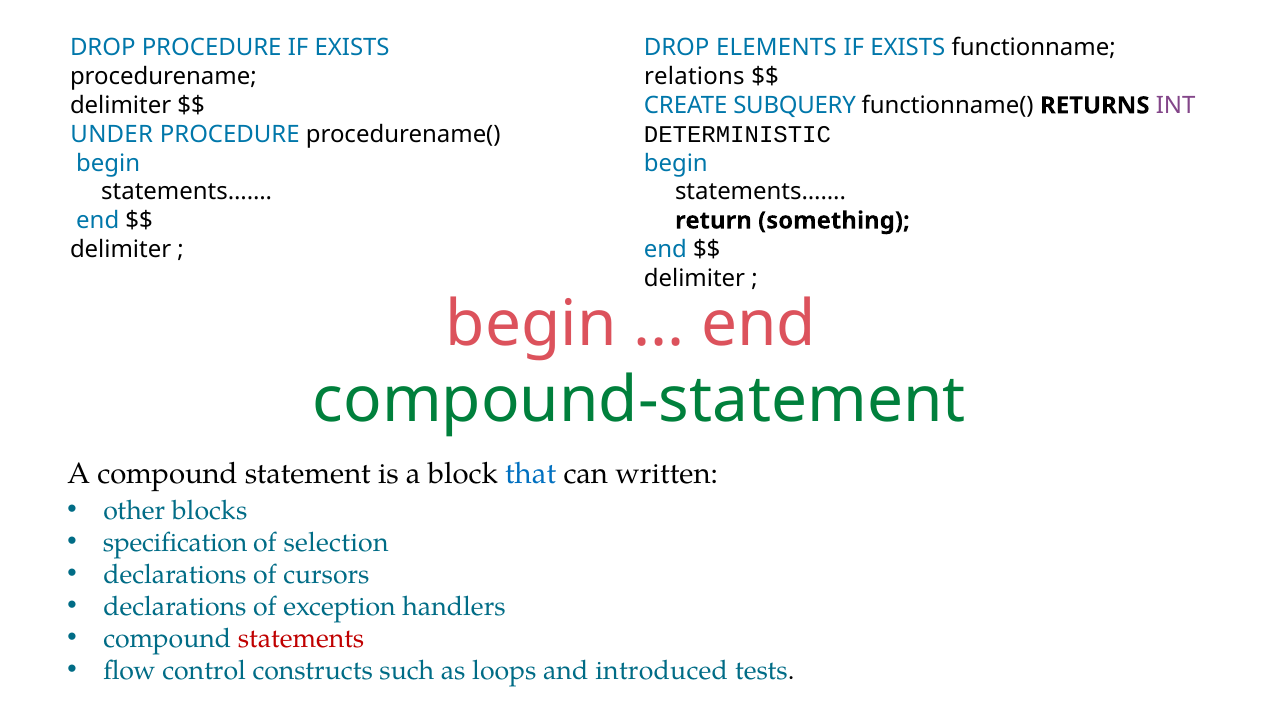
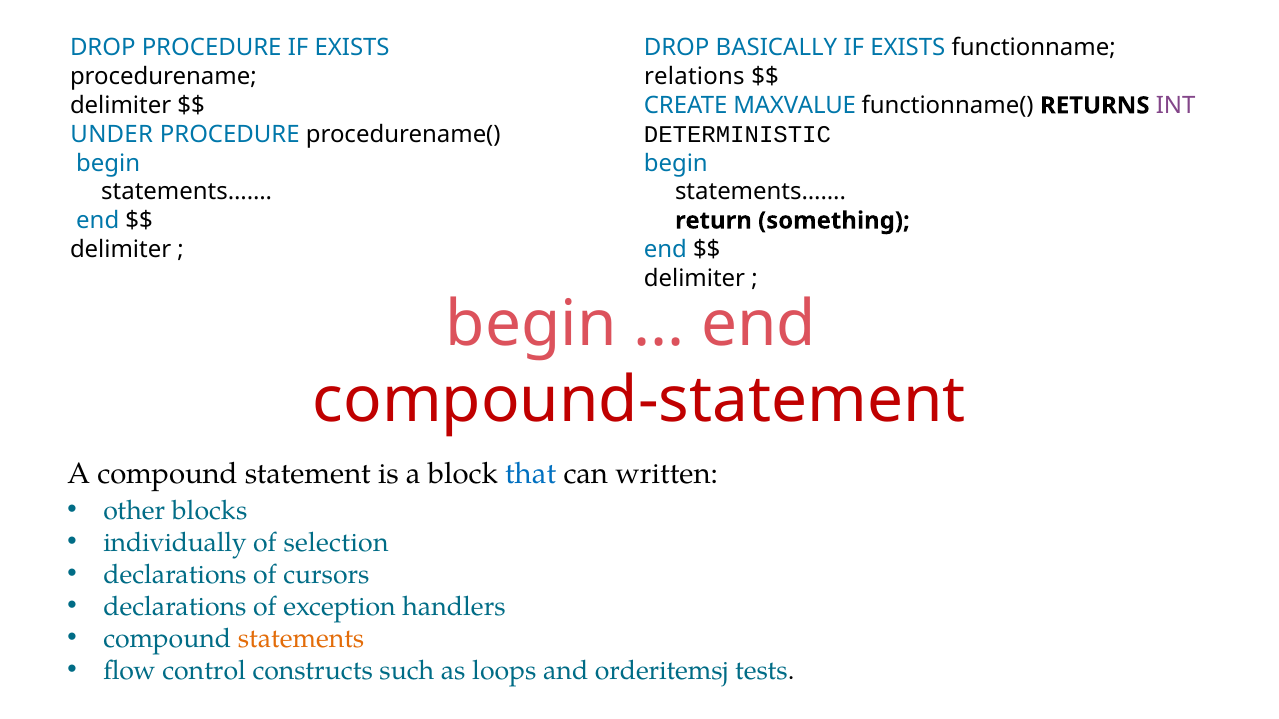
ELEMENTS: ELEMENTS -> BASICALLY (776, 48)
SUBQUERY: SUBQUERY -> MAXVALUE (795, 106)
compound-statement colour: green -> red (639, 401)
specification: specification -> individually (175, 543)
statements colour: red -> orange (301, 639)
introduced: introduced -> orderitemsj (662, 671)
